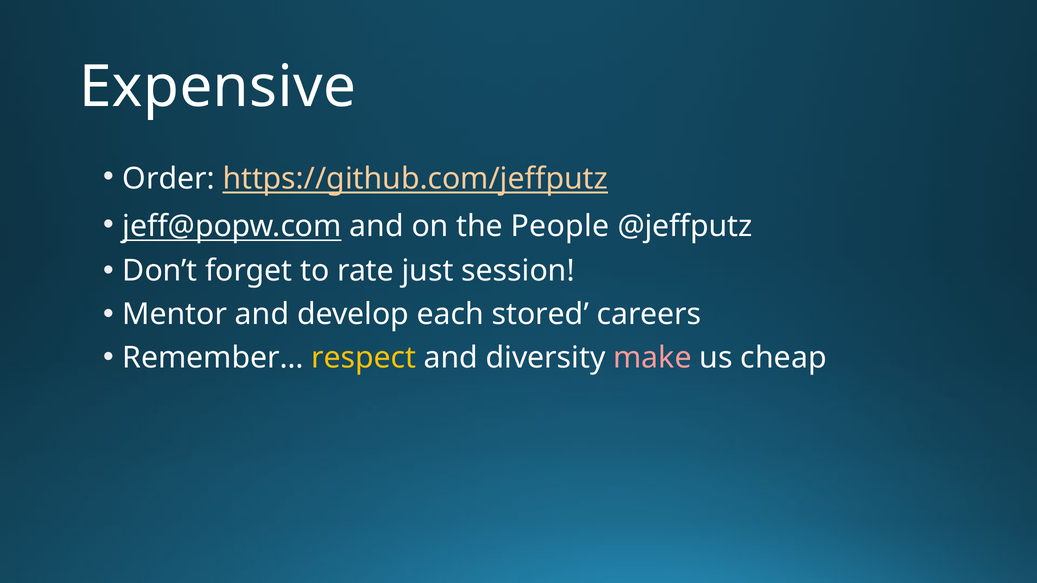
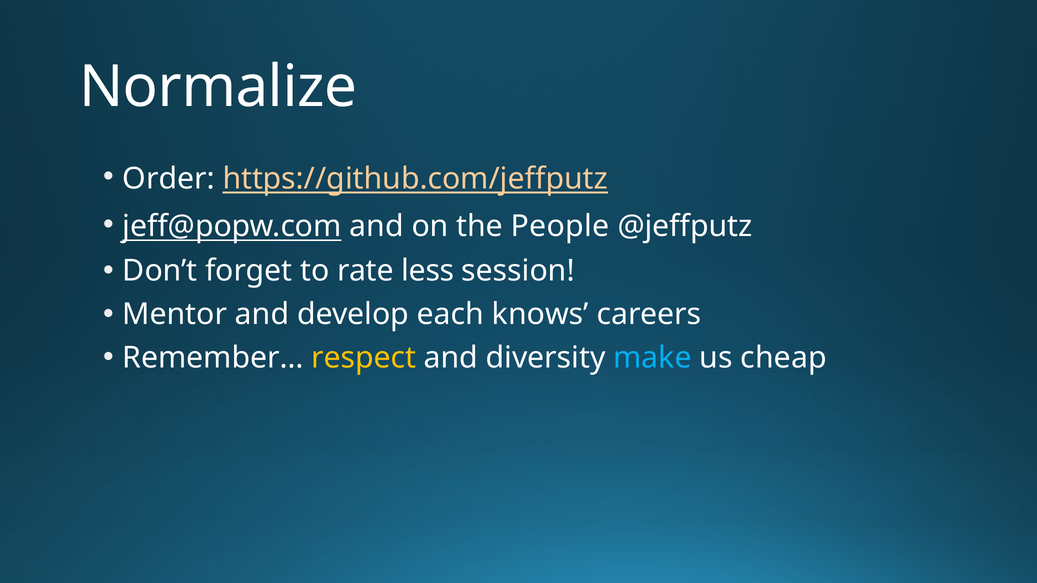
Expensive: Expensive -> Normalize (218, 87)
just: just -> less (428, 271)
stored: stored -> knows (540, 314)
make colour: pink -> light blue (652, 358)
